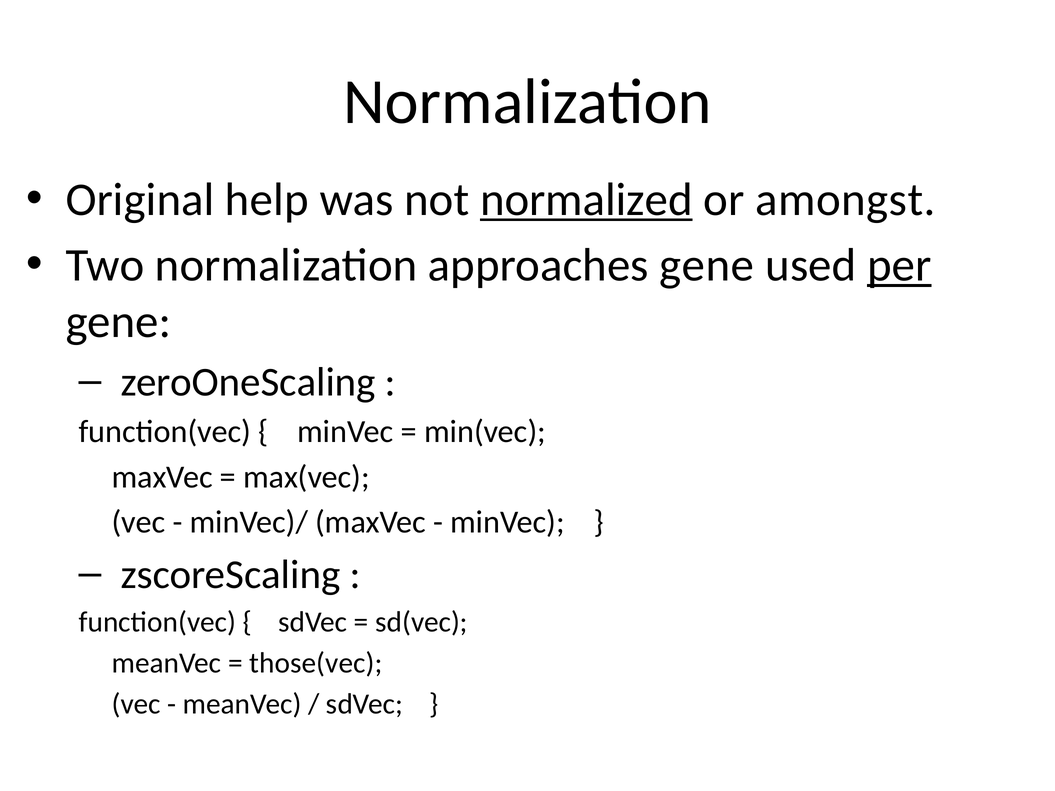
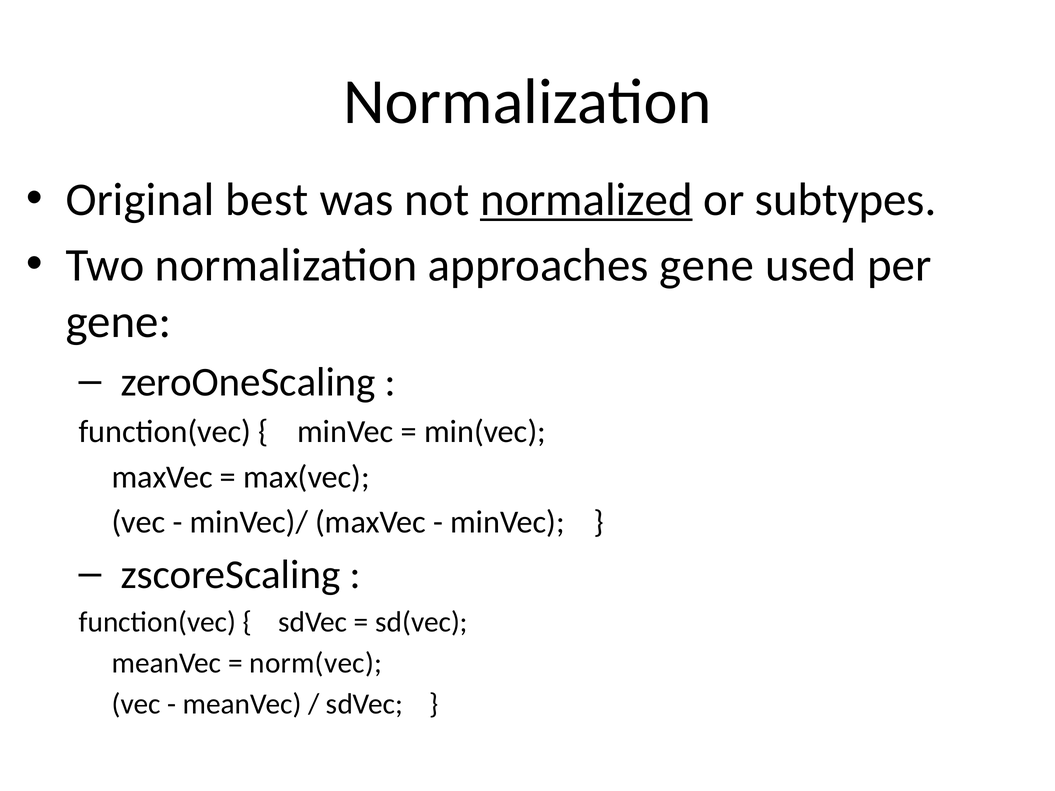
help: help -> best (267, 200)
amongst: amongst -> subtypes (846, 200)
per underline: present -> none (899, 265)
those(vec: those(vec -> norm(vec (316, 663)
